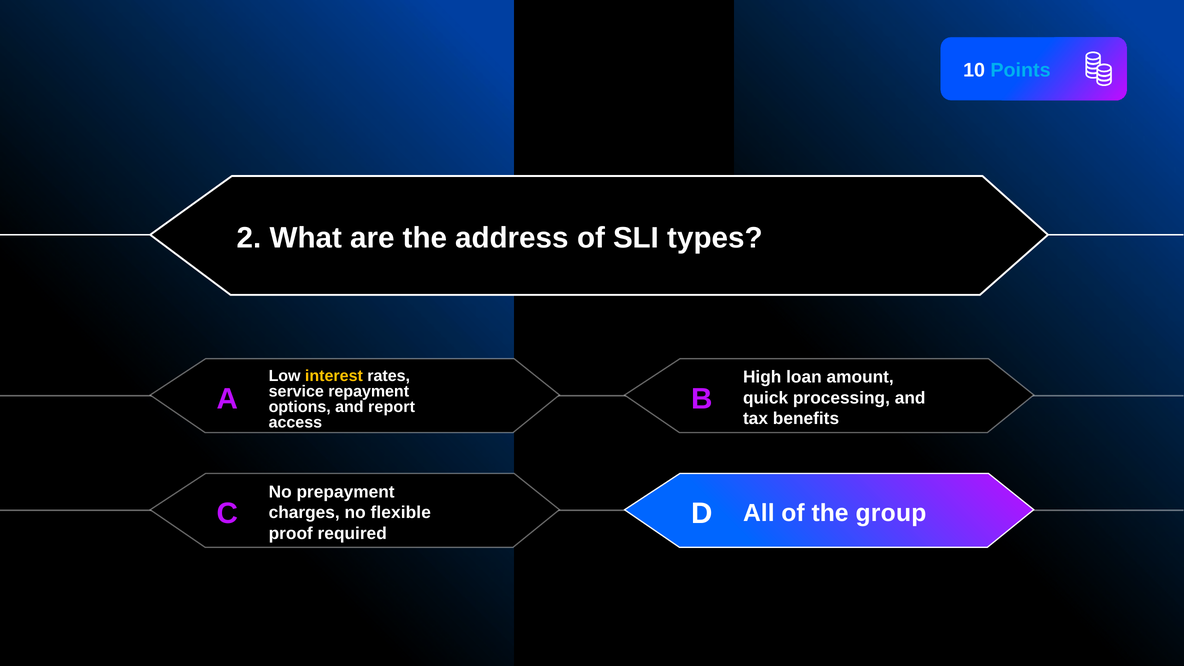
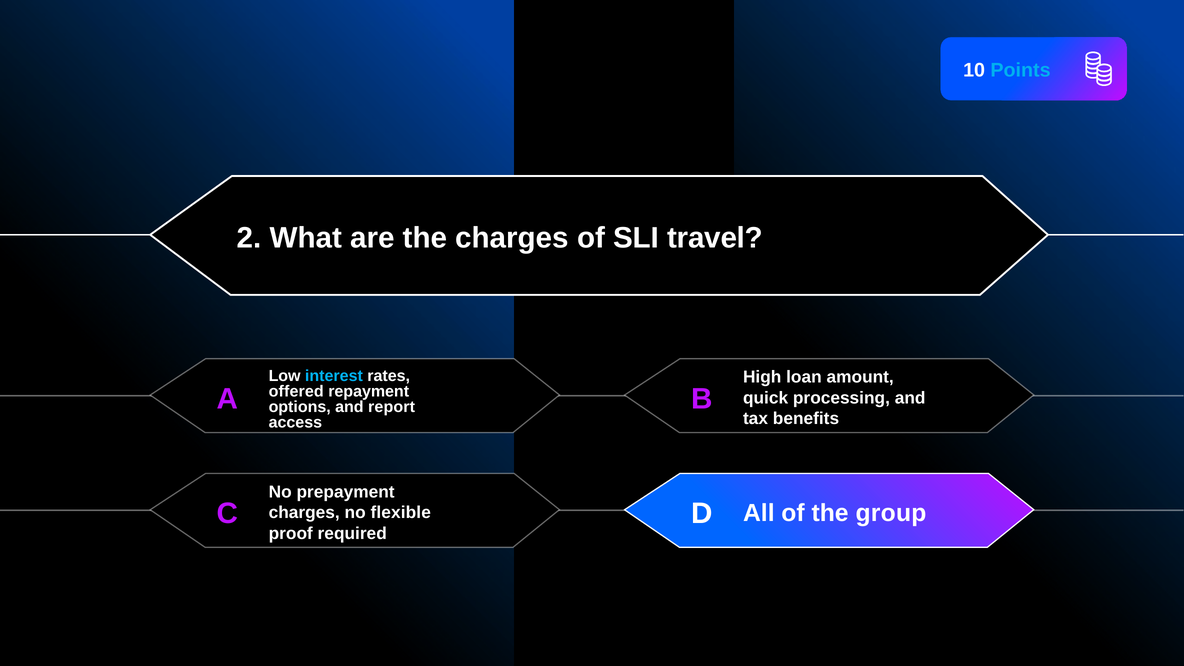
the address: address -> charges (512, 238)
types: types -> travel (715, 238)
interest colour: yellow -> light blue (334, 376)
service: service -> offered (296, 391)
